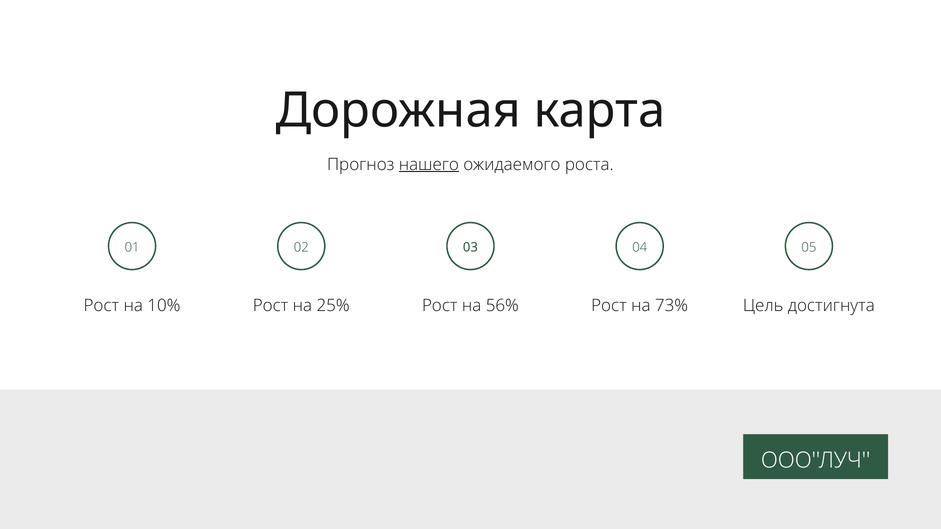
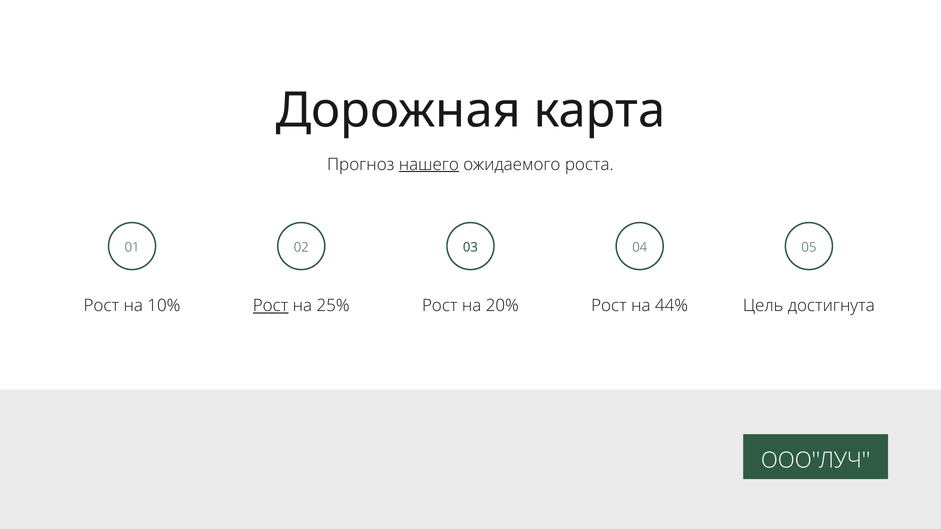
Рост underline: none -> present (271, 306)
56%: 56% -> 20% (502, 306)
73%: 73% -> 44% (671, 306)
